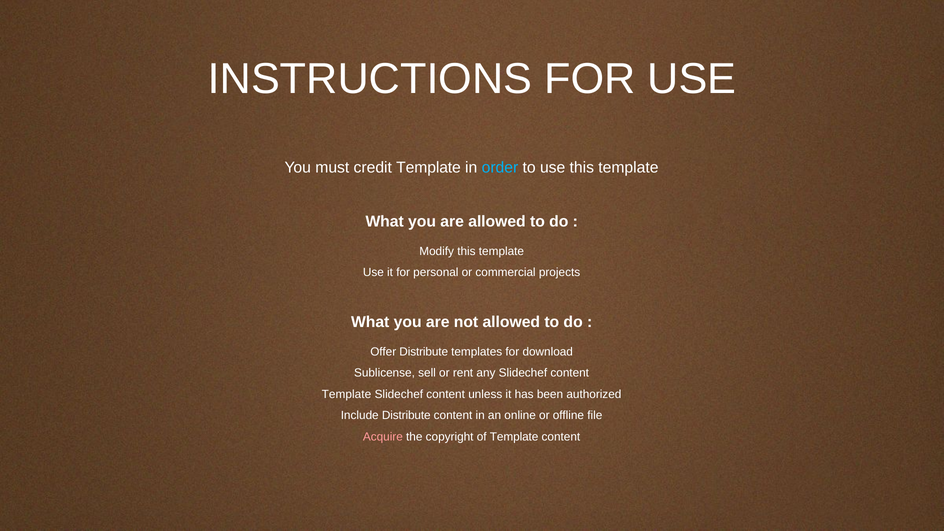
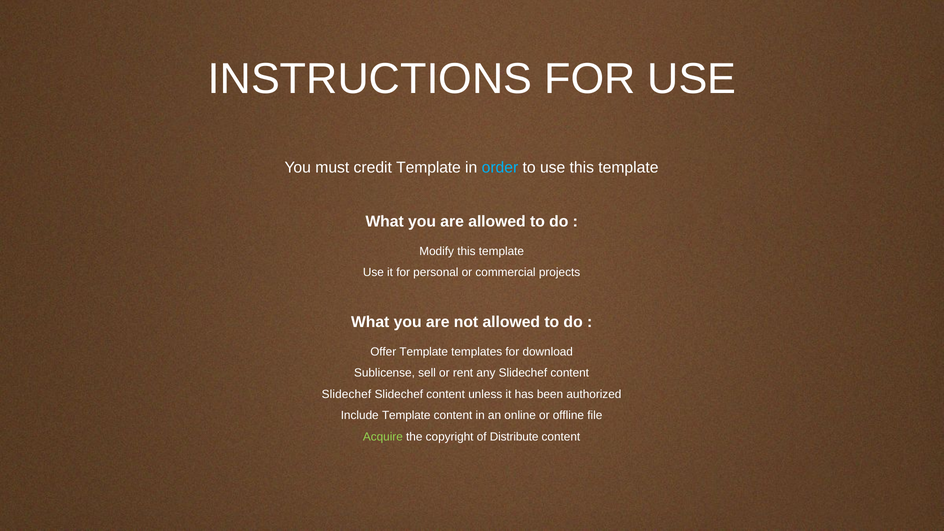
Offer Distribute: Distribute -> Template (424, 352)
Template: Template -> Slidechef (346, 394)
Include Distribute: Distribute -> Template (406, 415)
Acquire colour: pink -> light green (383, 437)
of Template: Template -> Distribute (514, 437)
